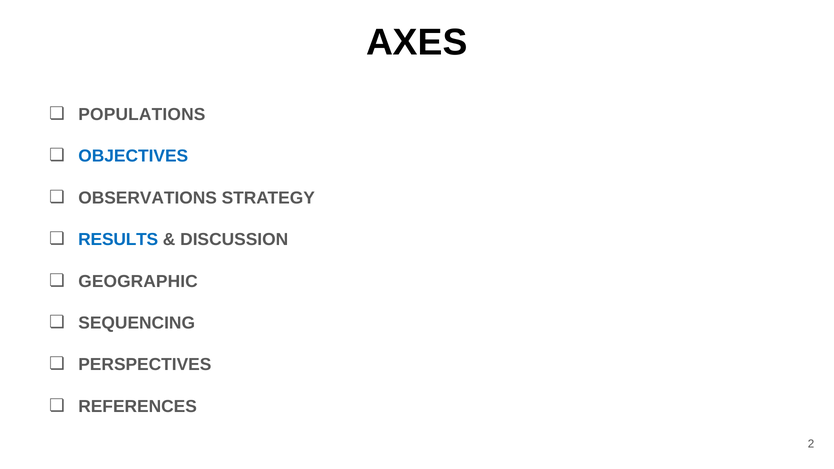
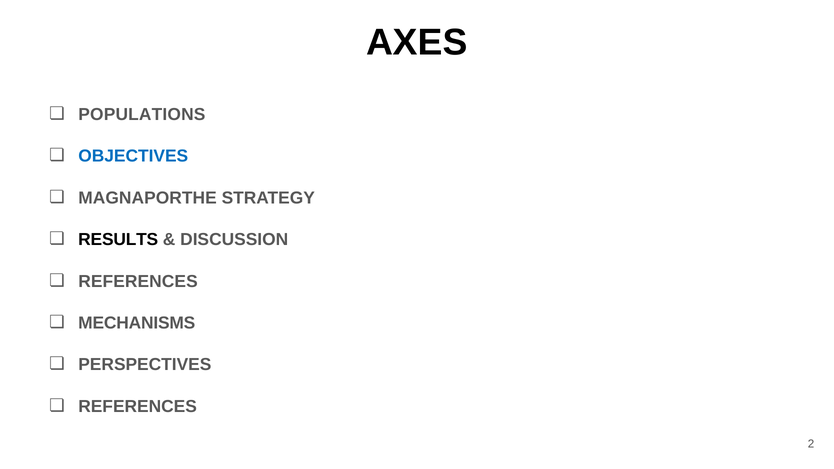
OBSERVATIONS: OBSERVATIONS -> MAGNAPORTHE (148, 198)
RESULTS colour: blue -> black (118, 240)
GEOGRAPHIC: GEOGRAPHIC -> REFERENCES (138, 281)
SEQUENCING: SEQUENCING -> MECHANISMS (137, 323)
